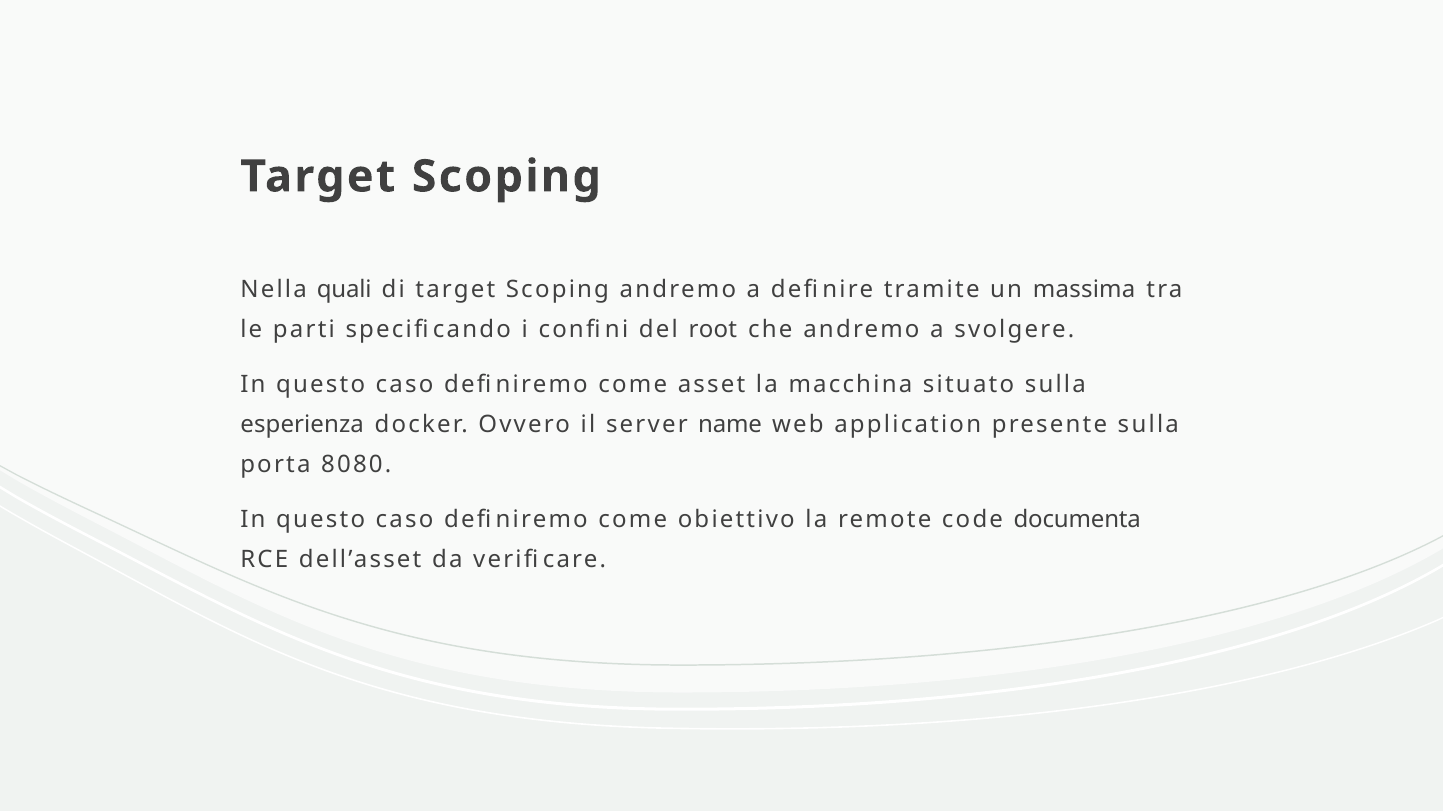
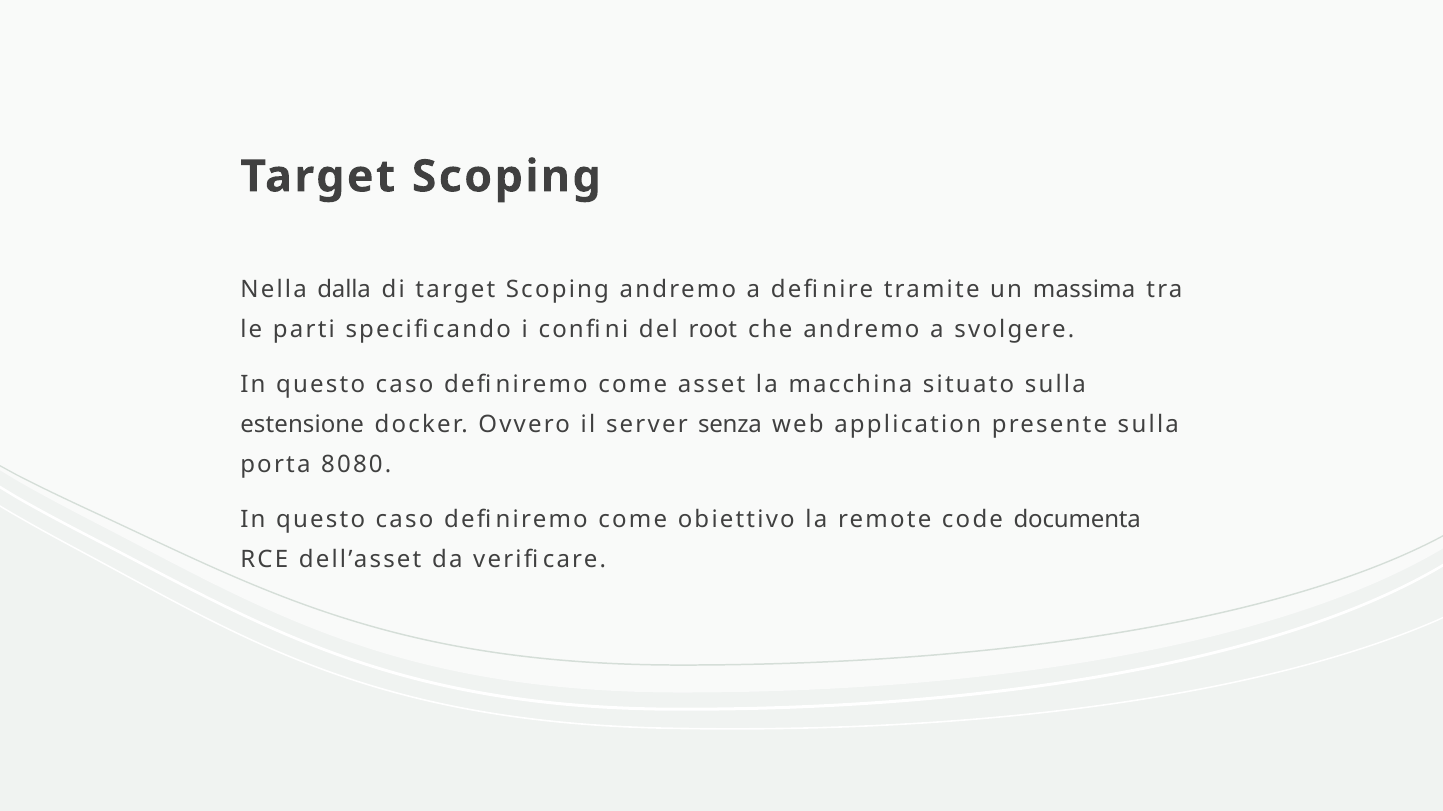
quali: quali -> dalla (344, 290)
esperienza: esperienza -> estensione (302, 425)
name: name -> senza (730, 425)
